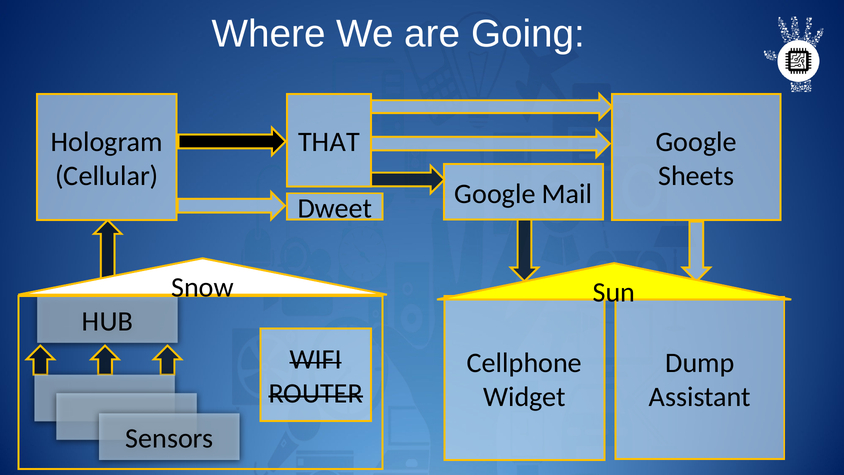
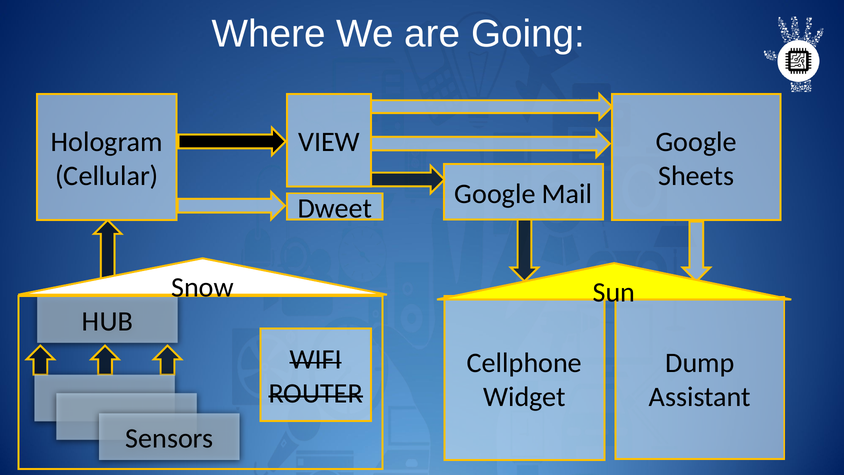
THAT: THAT -> VIEW (329, 142)
